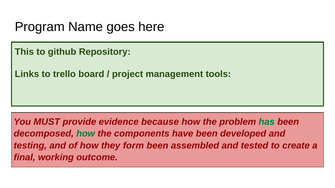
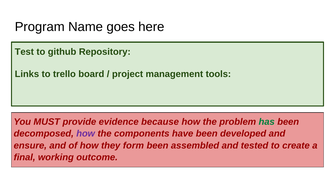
This: This -> Test (24, 52)
how colour: green -> purple (86, 134)
testing: testing -> ensure (30, 146)
